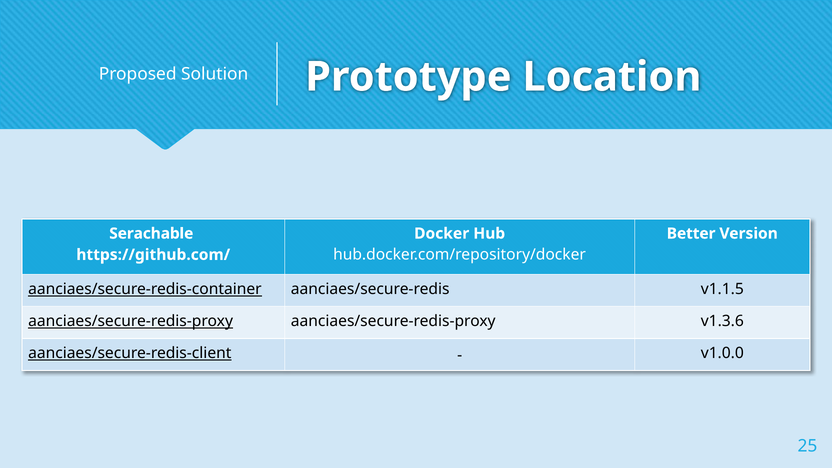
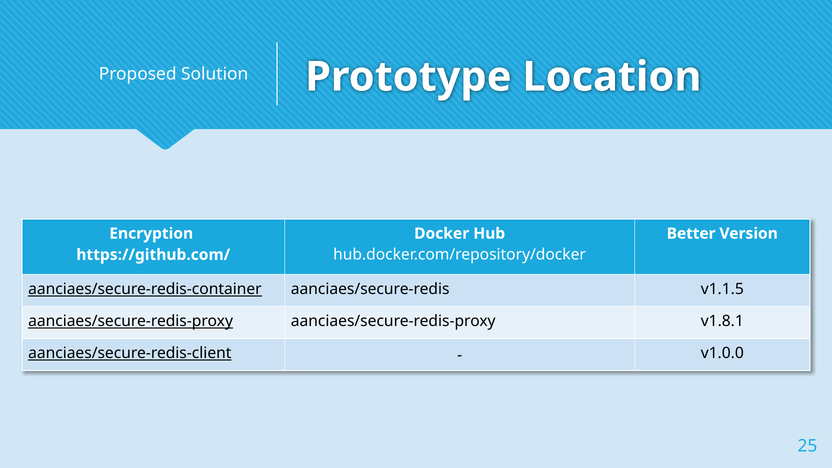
Serachable: Serachable -> Encryption (151, 234)
v1.3.6: v1.3.6 -> v1.8.1 (722, 321)
